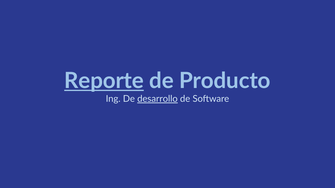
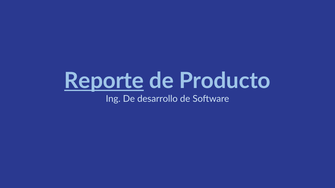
desarrollo underline: present -> none (157, 99)
